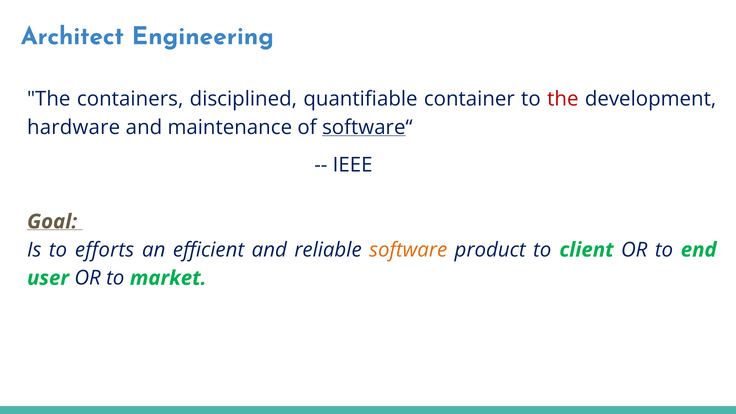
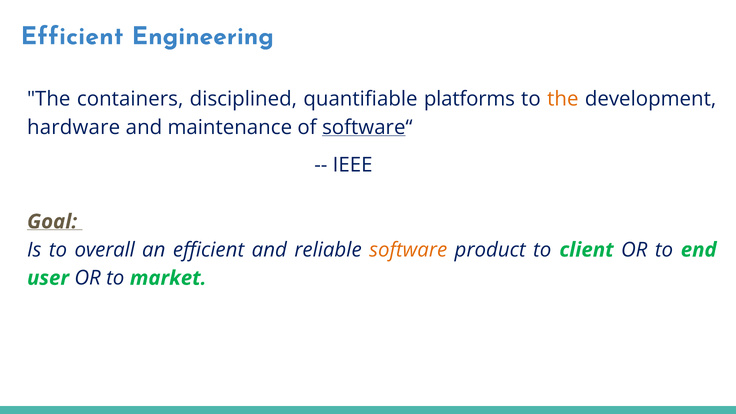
Architect: Architect -> Efficient (72, 36)
container: container -> platforms (469, 99)
the colour: red -> orange (563, 99)
efforts: efforts -> overall (105, 250)
